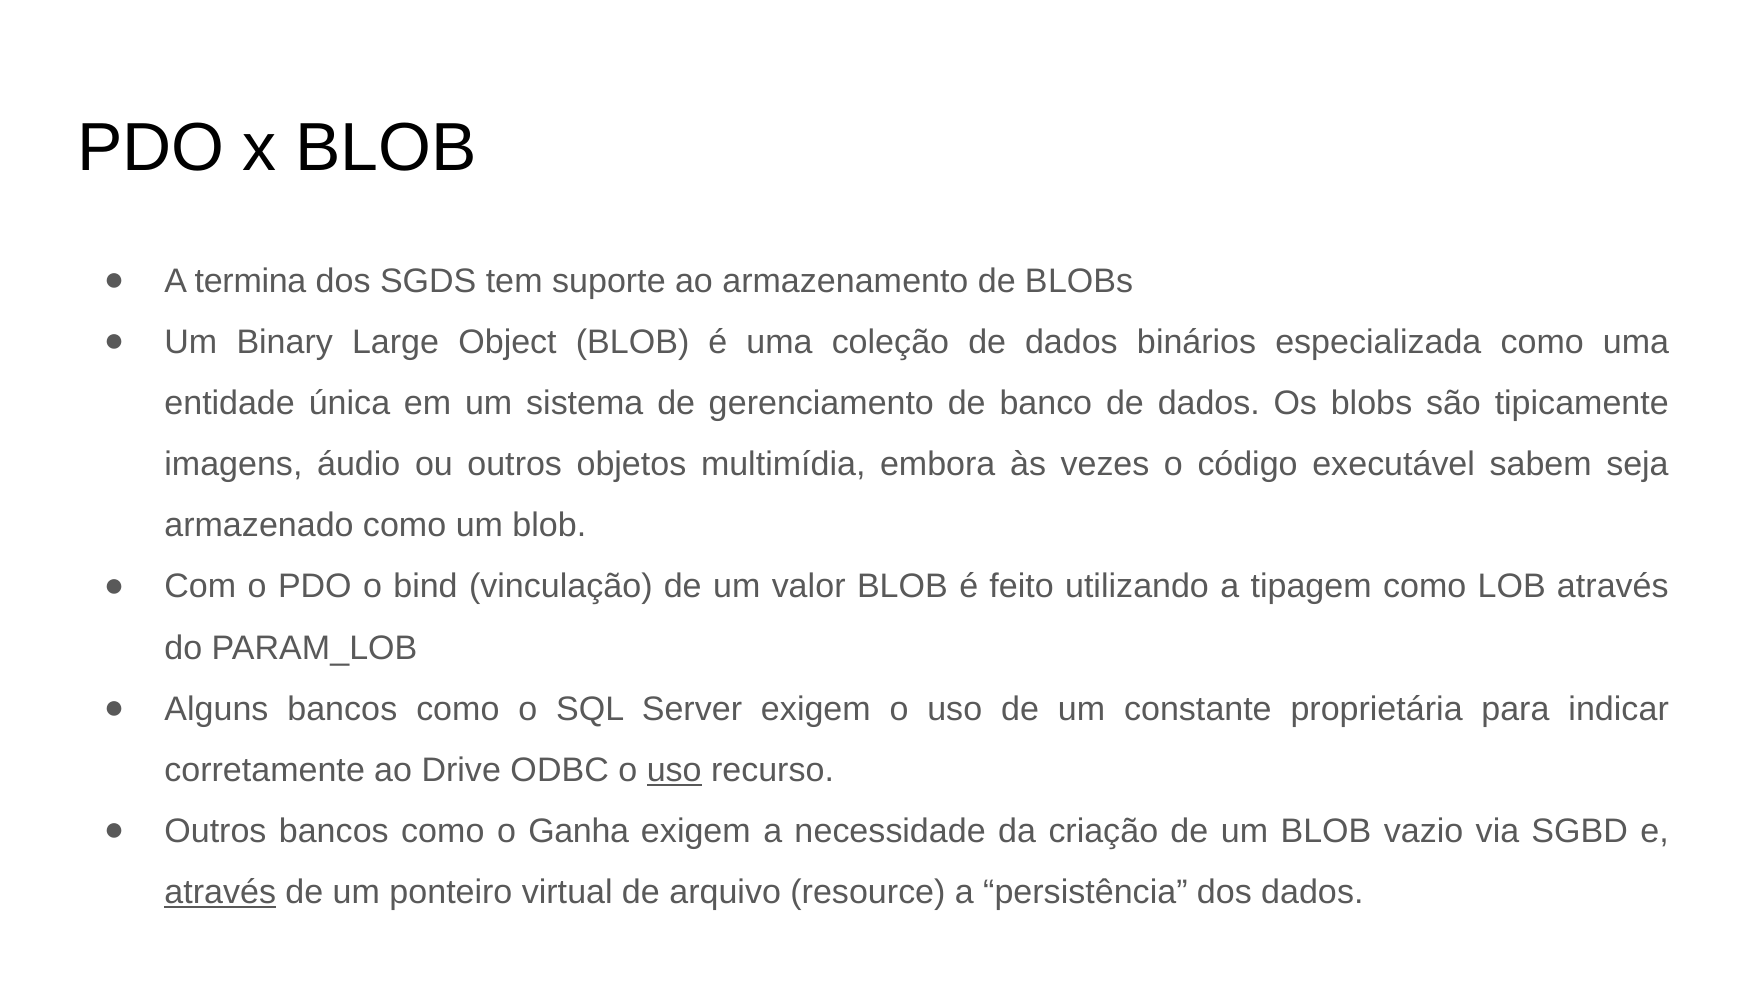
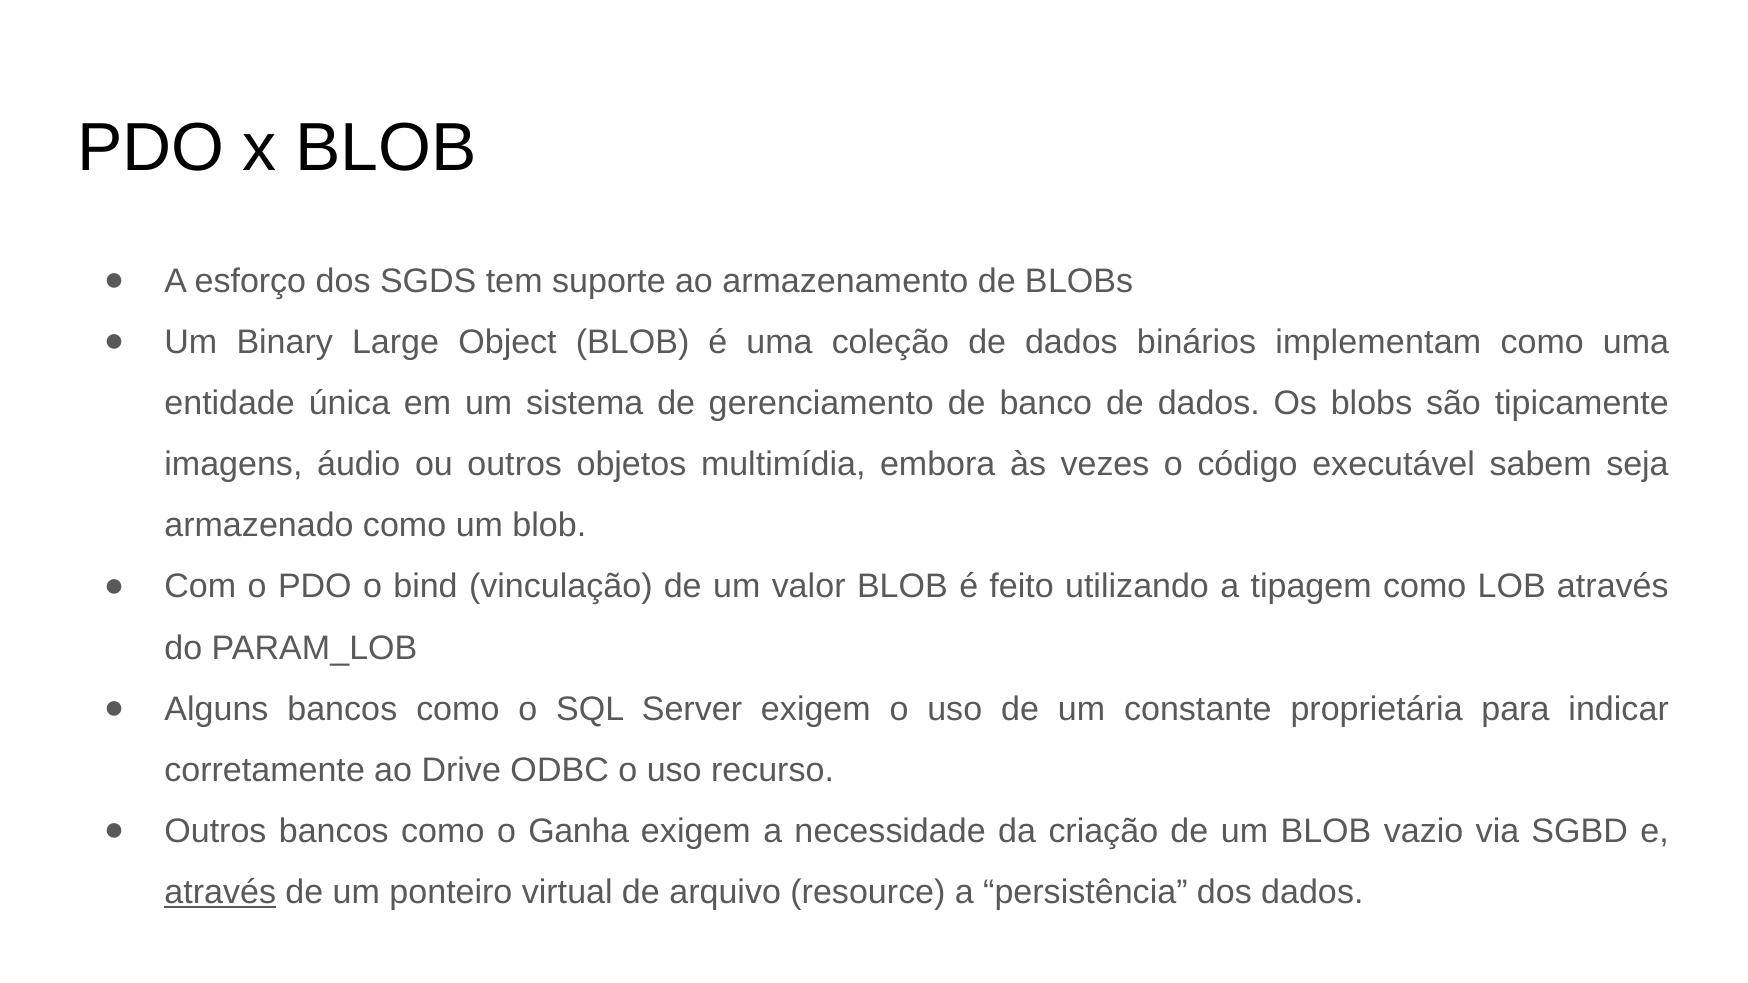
termina: termina -> esforço (250, 281)
especializada: especializada -> implementam (1378, 342)
uso underline: present -> none (674, 770)
